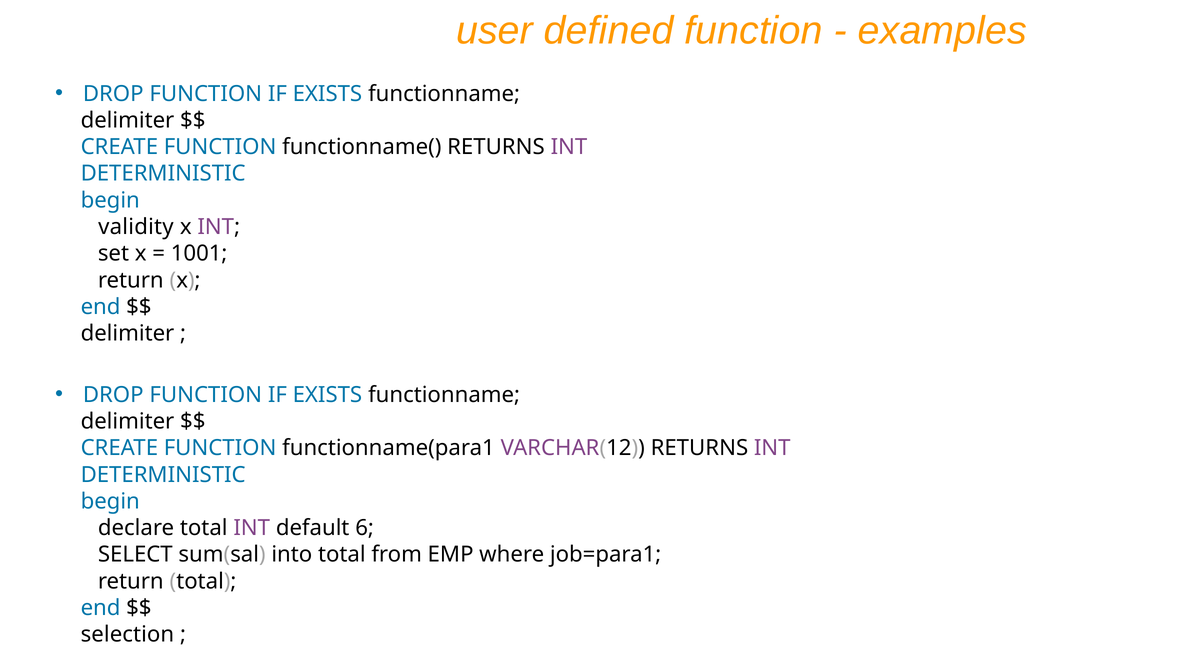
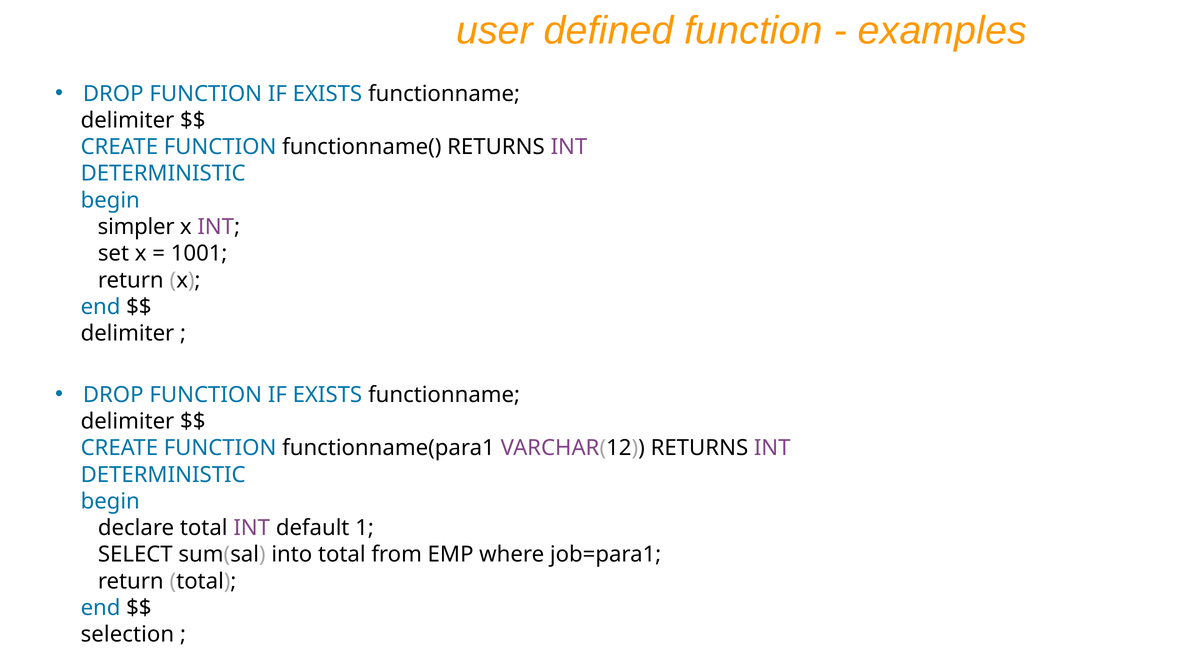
validity: validity -> simpler (136, 227)
6: 6 -> 1 (365, 528)
